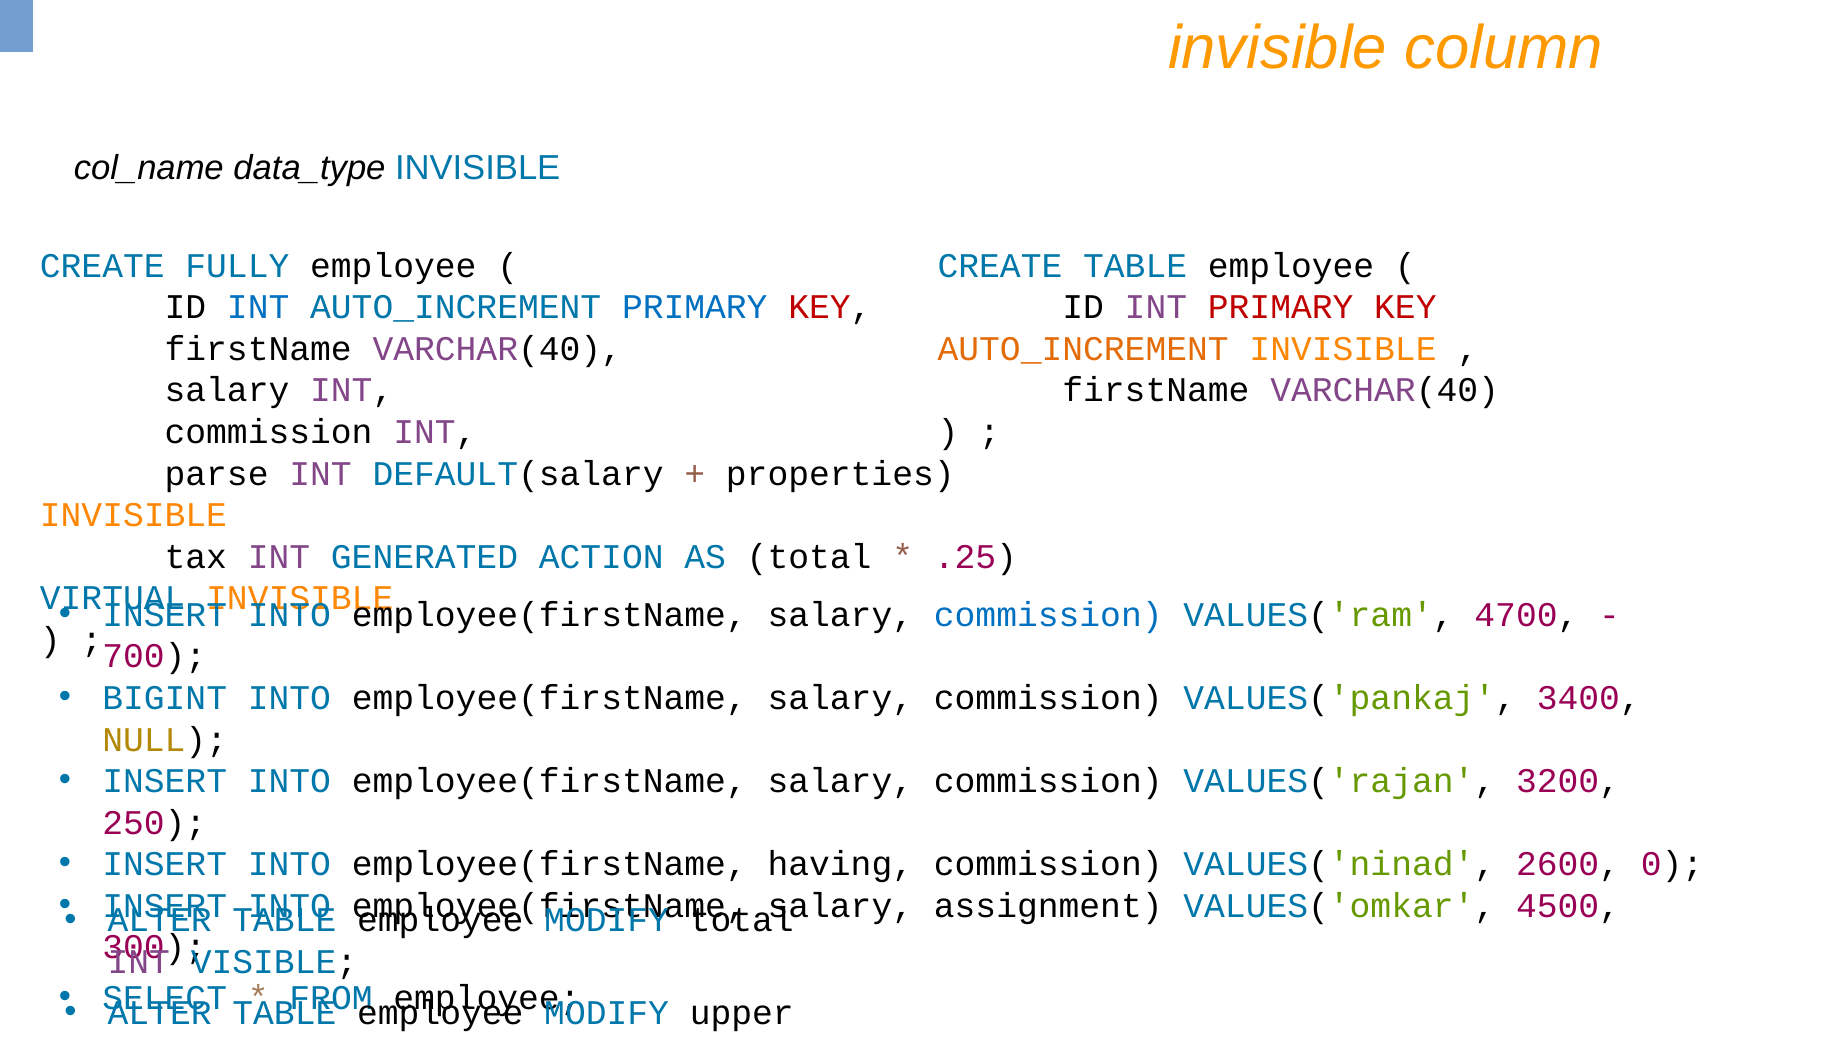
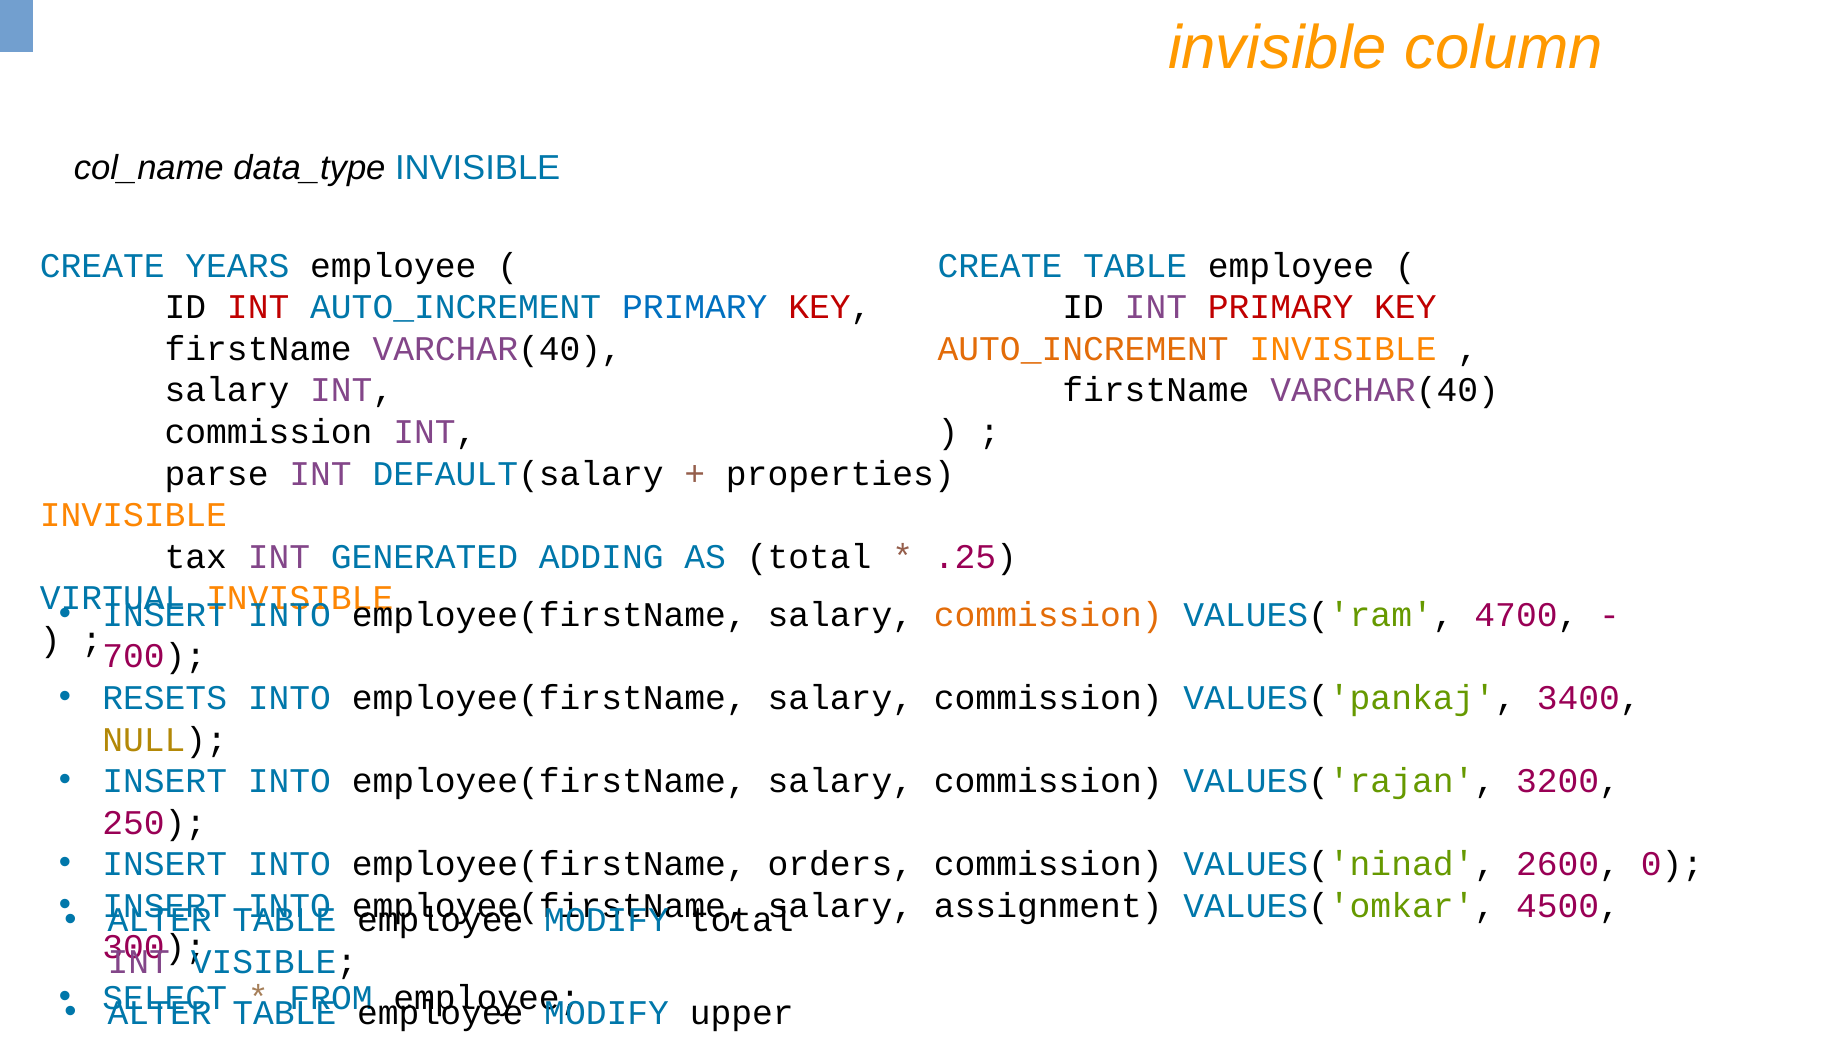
FULLY: FULLY -> YEARS (237, 266)
INT colour: blue -> red (258, 308)
ACTION: ACTION -> ADDING (601, 557)
commission colour: blue -> orange (1048, 615)
BIGINT: BIGINT -> RESETS (165, 698)
having: having -> orders (840, 865)
